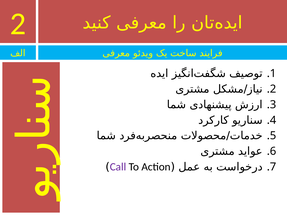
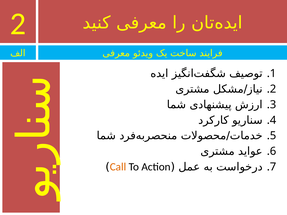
Call colour: purple -> orange (118, 167)
